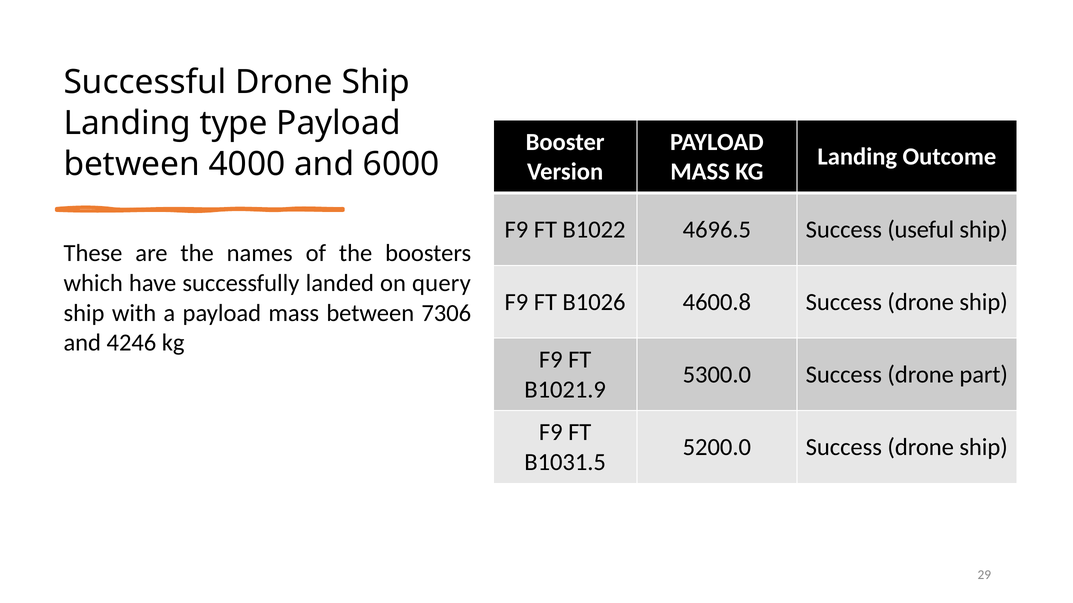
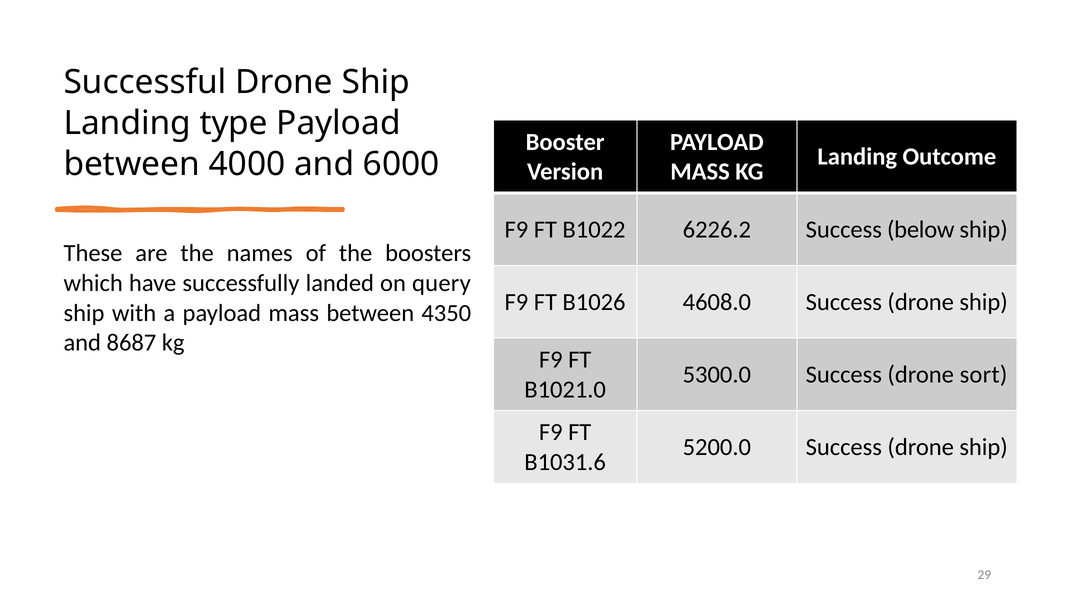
4696.5: 4696.5 -> 6226.2 (717, 230)
useful: useful -> below (921, 230)
4600.8: 4600.8 -> 4608.0 (717, 302)
7306: 7306 -> 4350 (446, 313)
4246: 4246 -> 8687 (131, 343)
part: part -> sort (984, 375)
B1021.9: B1021.9 -> B1021.0 (565, 390)
B1031.5: B1031.5 -> B1031.6 (565, 463)
